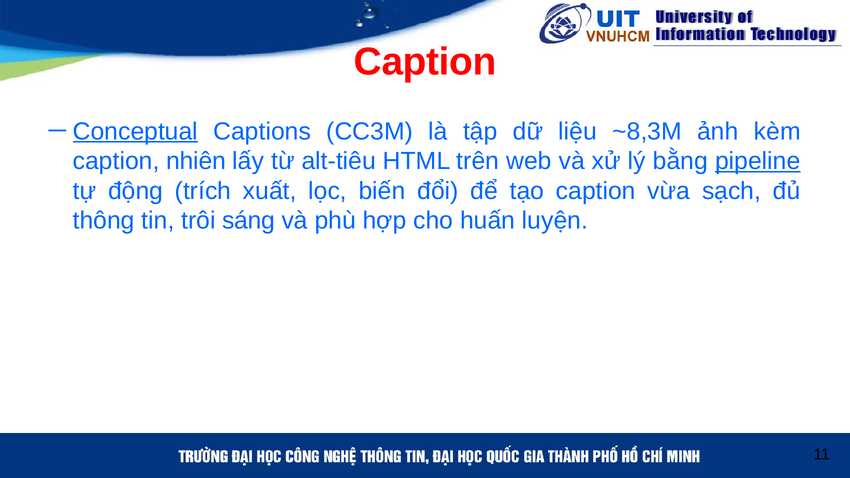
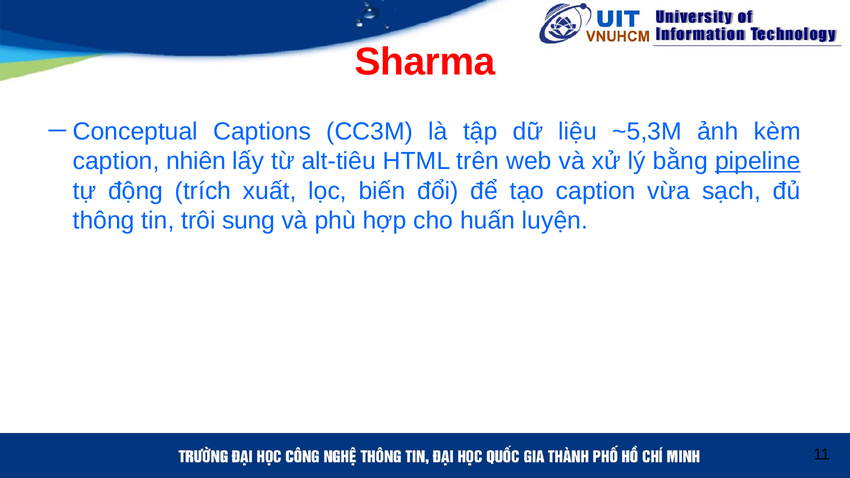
Caption: Caption -> Sharma (425, 62)
Conceptual underline: present -> none (135, 131)
~8,3M: ~8,3M -> ~5,3M (647, 131)
sáng: sáng -> sung (249, 221)
